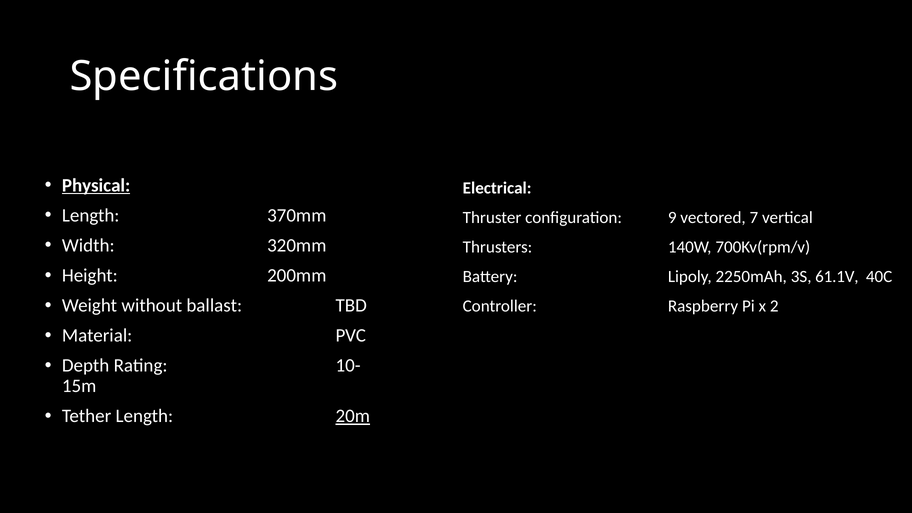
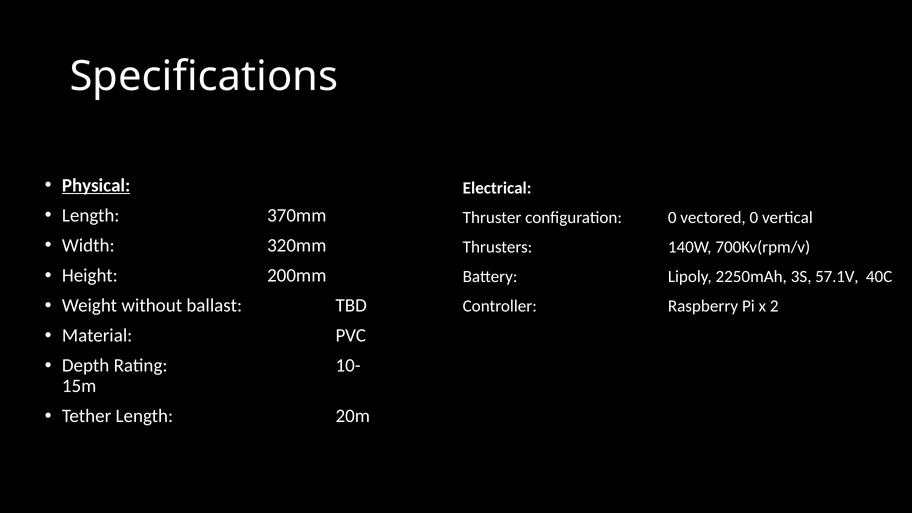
configuration 9: 9 -> 0 (672, 218)
vectored 7: 7 -> 0 (754, 218)
61.1V: 61.1V -> 57.1V (837, 277)
20m underline: present -> none (353, 416)
